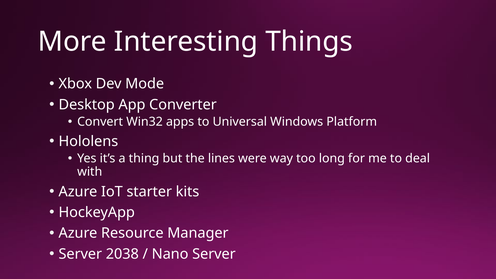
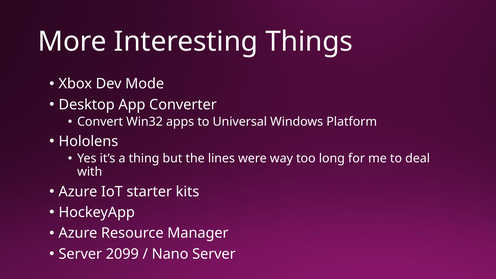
2038: 2038 -> 2099 (122, 254)
